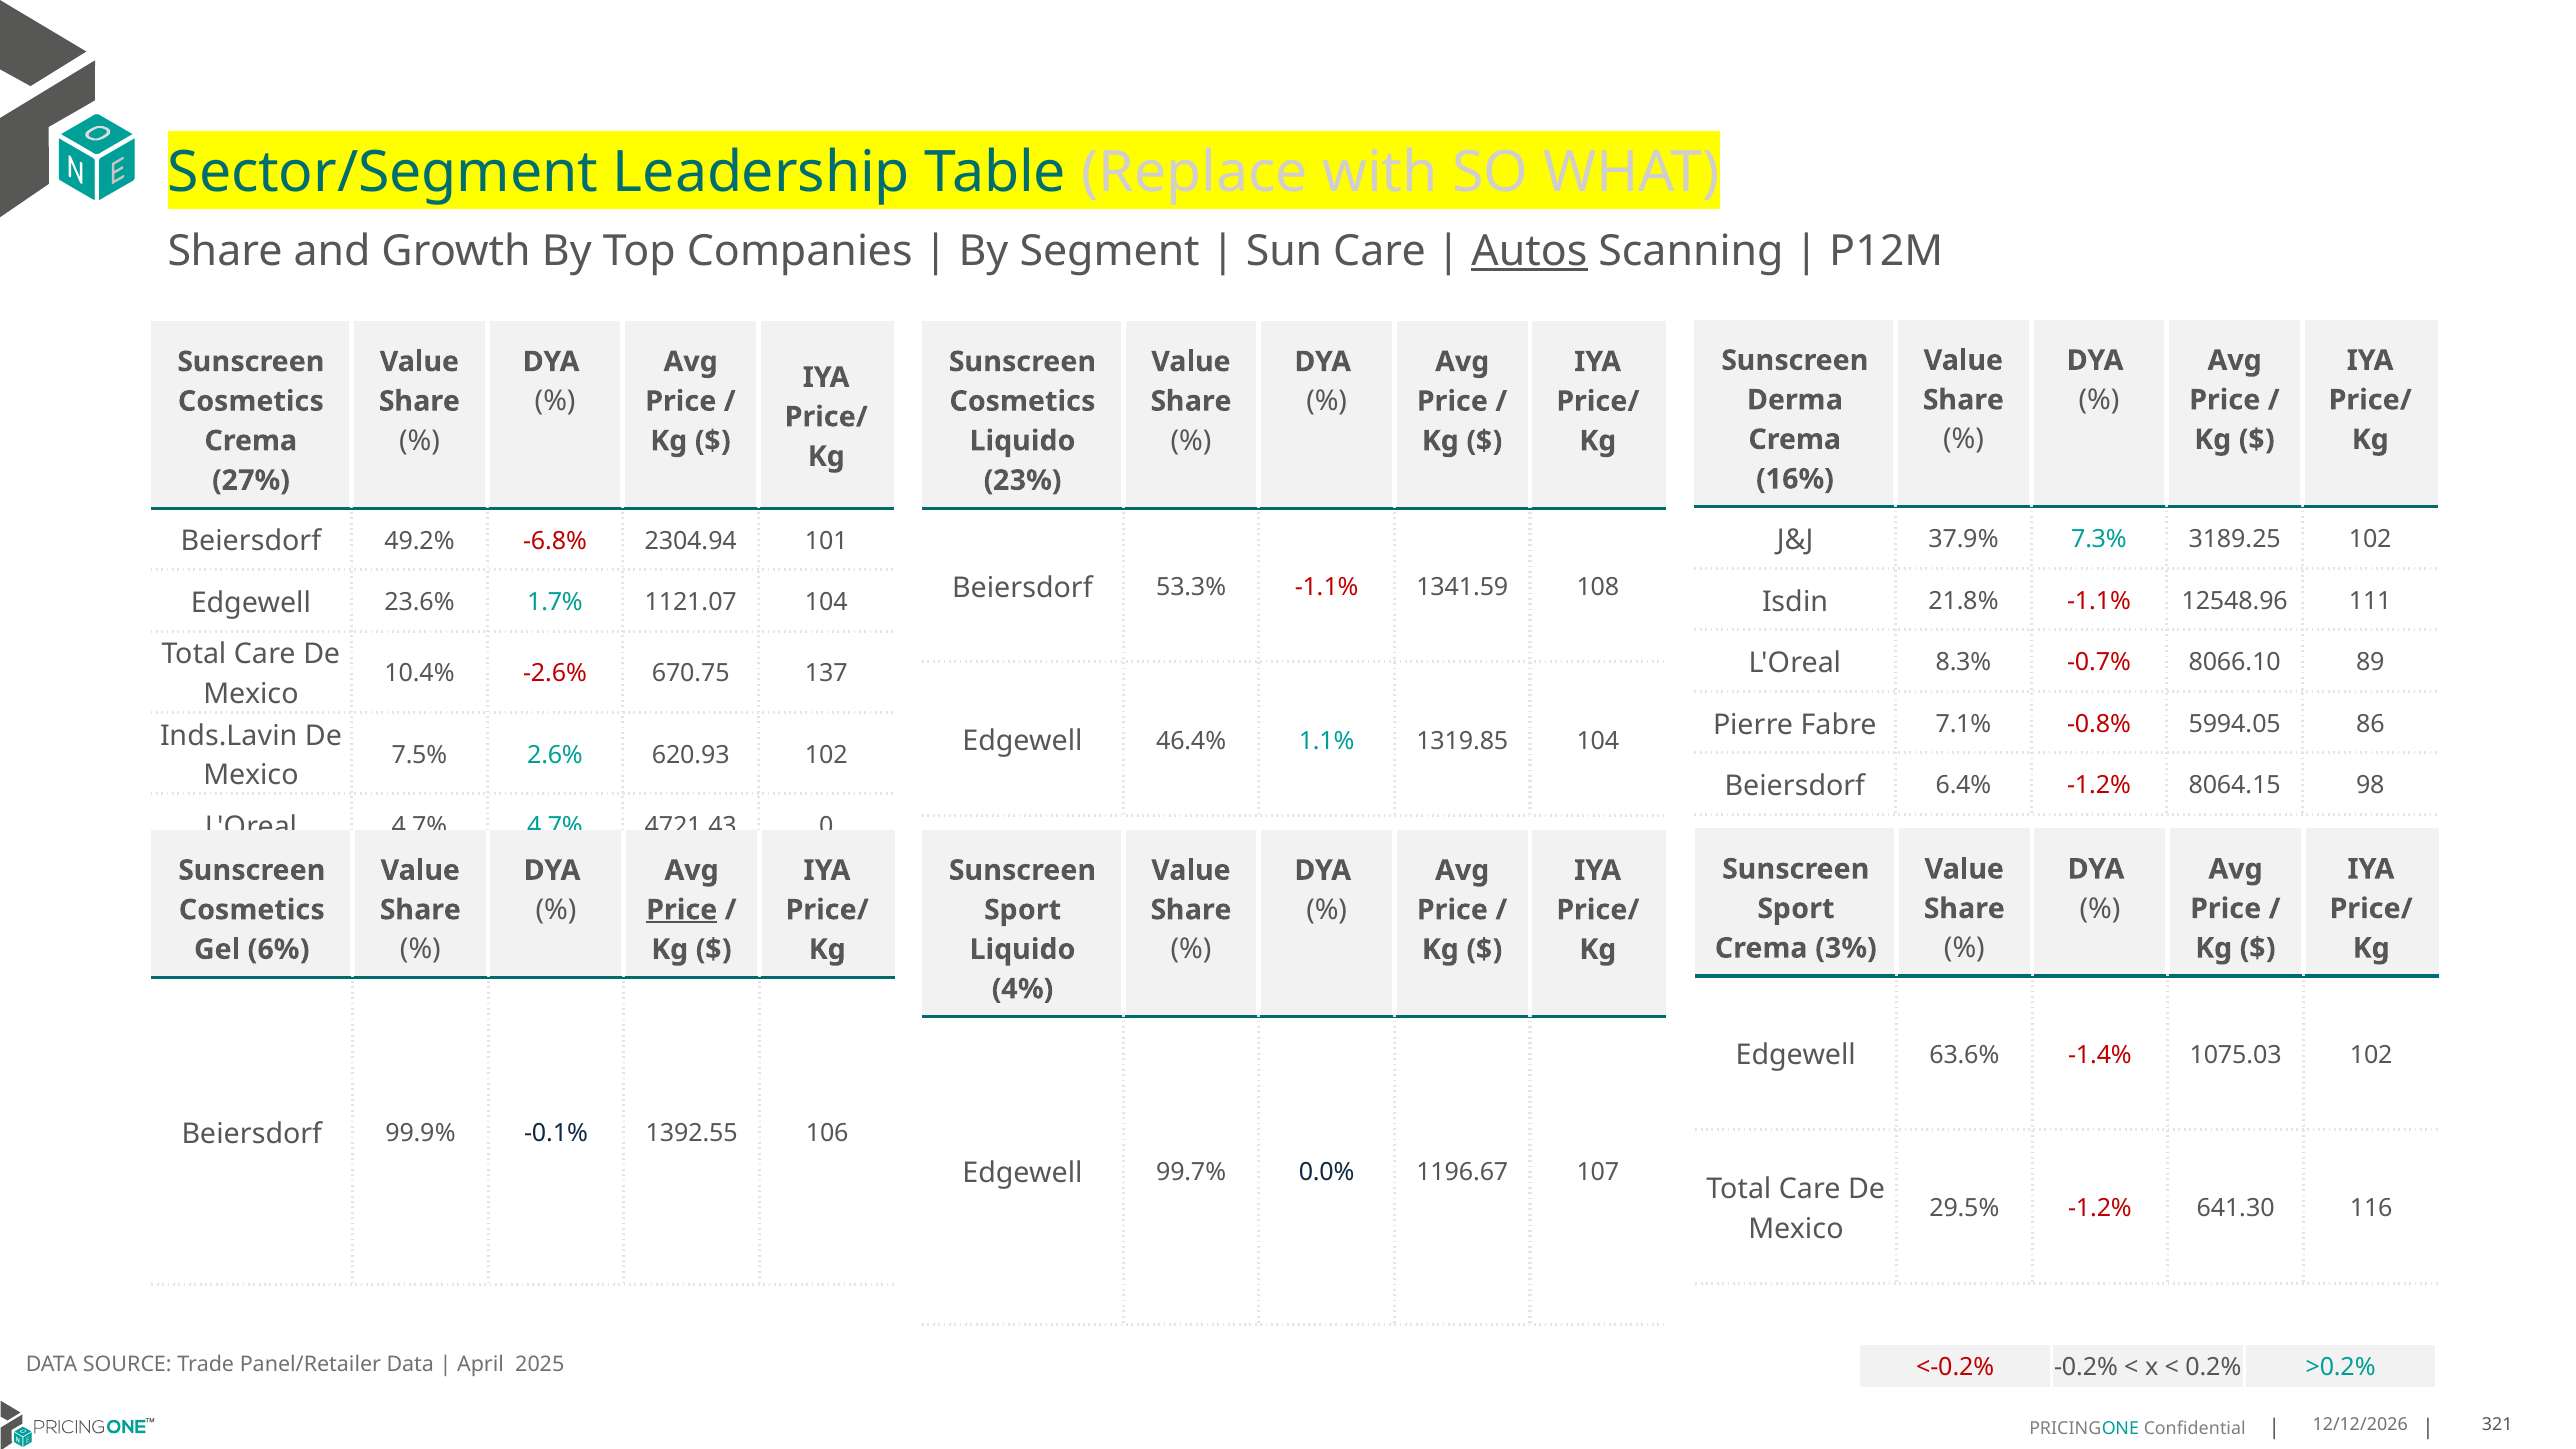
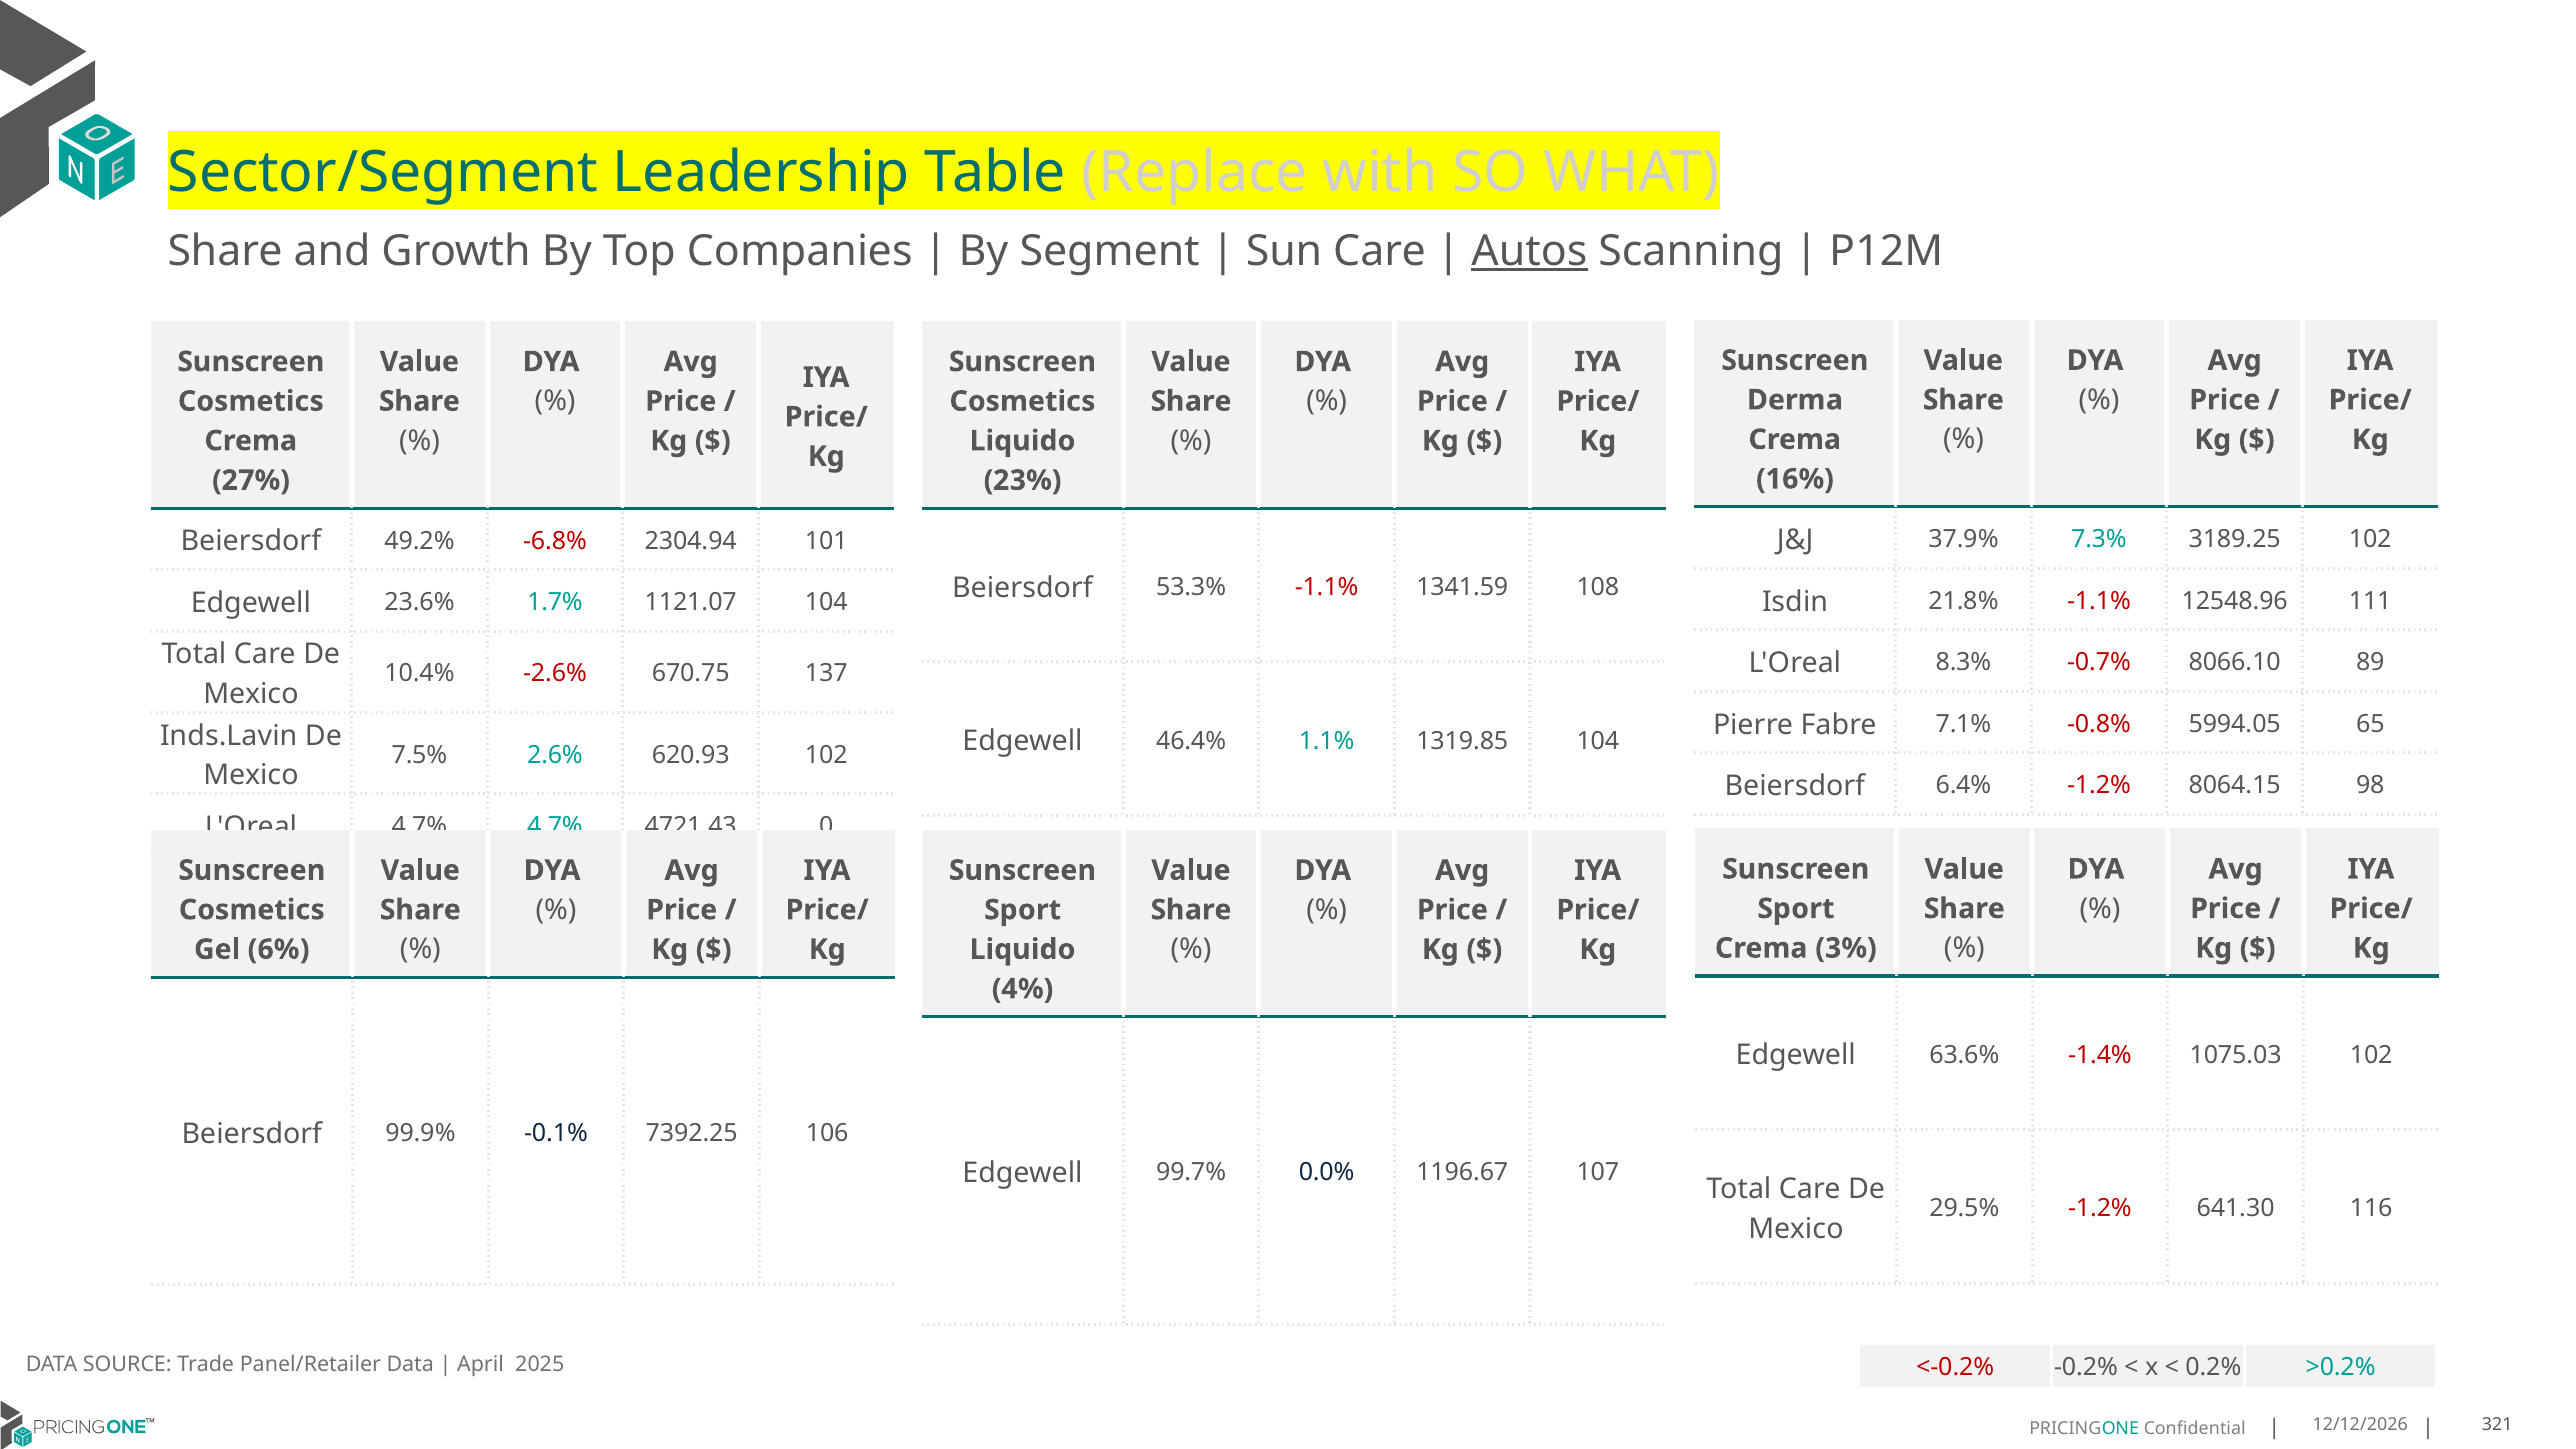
86: 86 -> 65 (2370, 724)
Price underline: present -> none (682, 910)
1392.55: 1392.55 -> 7392.25 (692, 1133)
